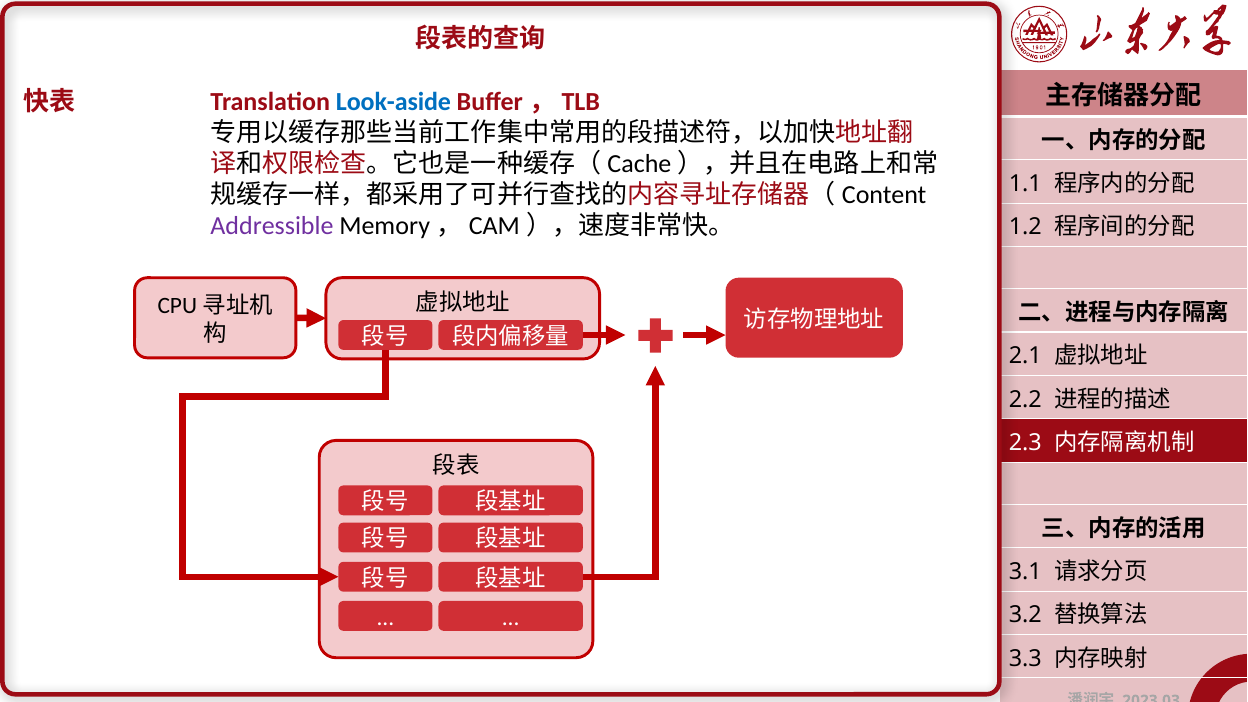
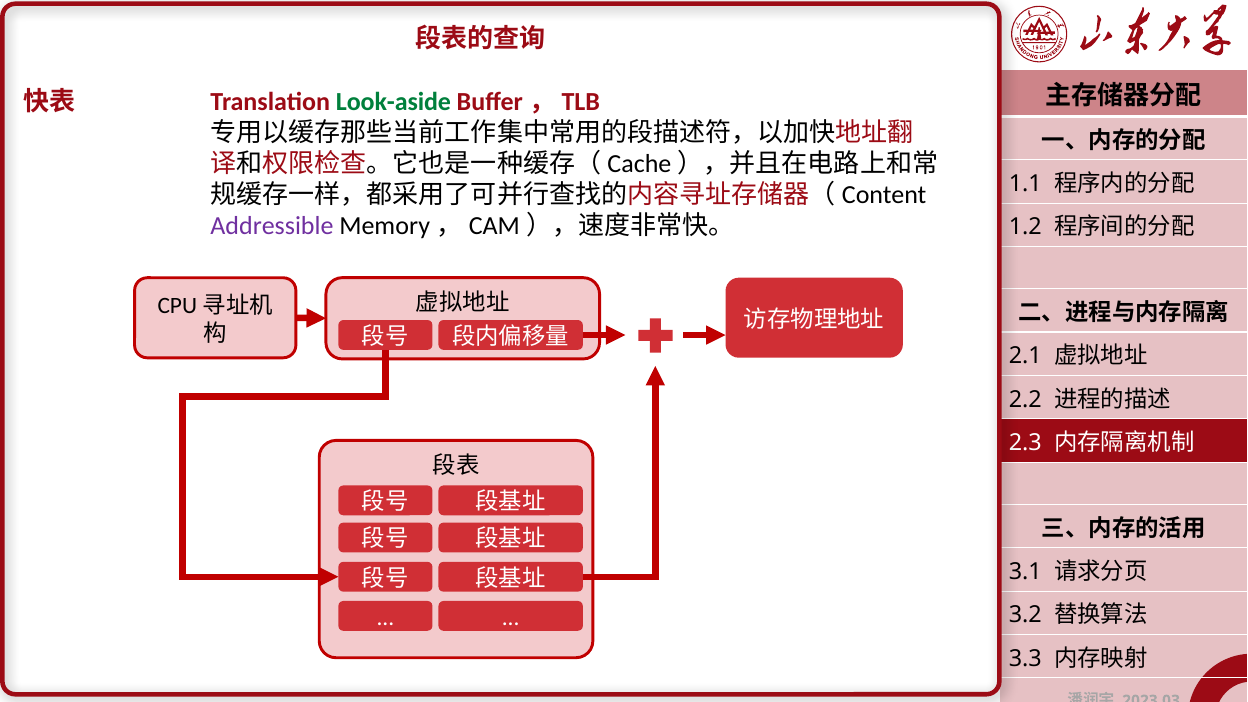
Look-aside colour: blue -> green (393, 101)
